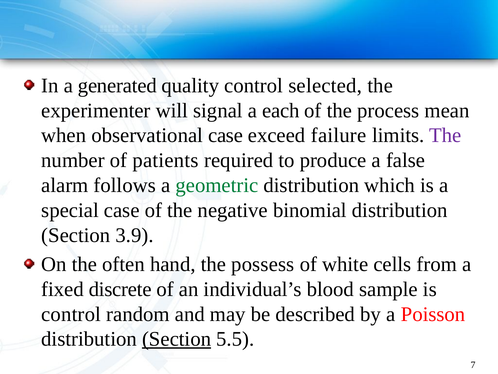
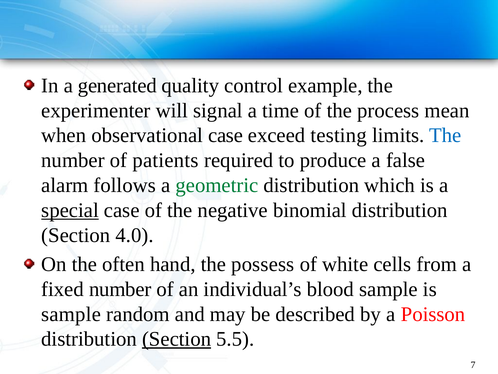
selected: selected -> example (325, 85)
each: each -> time (281, 110)
failure: failure -> testing (339, 135)
The colour: purple -> blue (445, 135)
special underline: none -> present (70, 210)
3.9: 3.9 -> 4.0 (135, 235)
fixed discrete: discrete -> number (120, 289)
control: control -> sample (71, 314)
